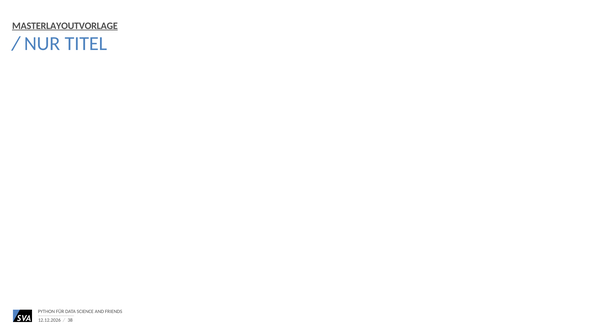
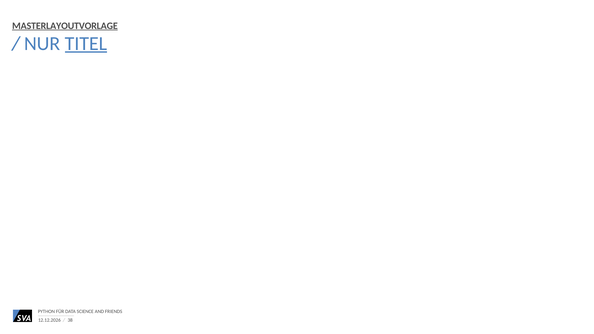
TITEL underline: none -> present (86, 44)
